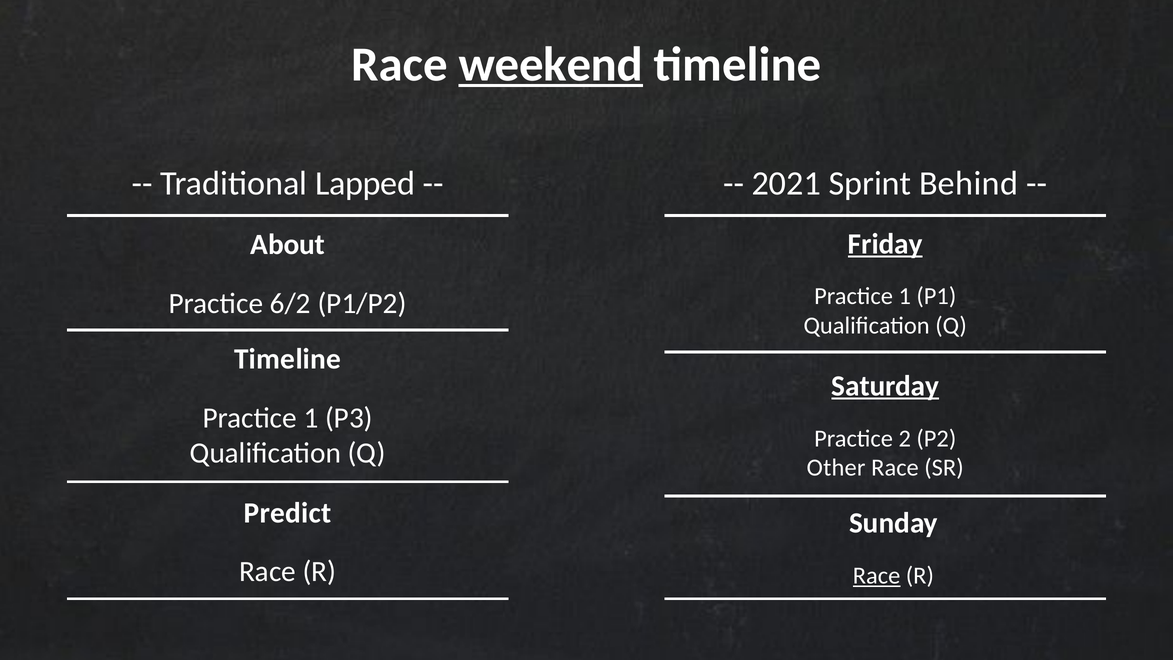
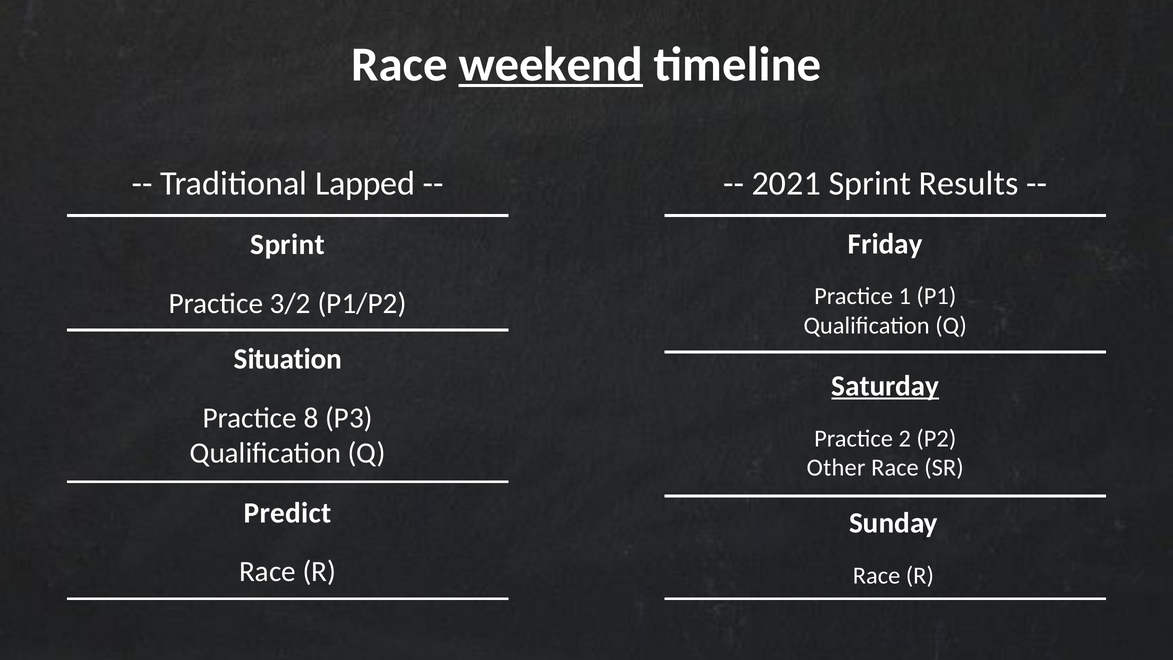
Behind: Behind -> Results (969, 184)
Friday underline: present -> none (885, 244)
About: About -> Sprint (288, 245)
6/2: 6/2 -> 3/2 (290, 303)
Timeline: Timeline -> Situation (288, 359)
1: 1 -> 8 (311, 418)
Race underline: present -> none (877, 576)
